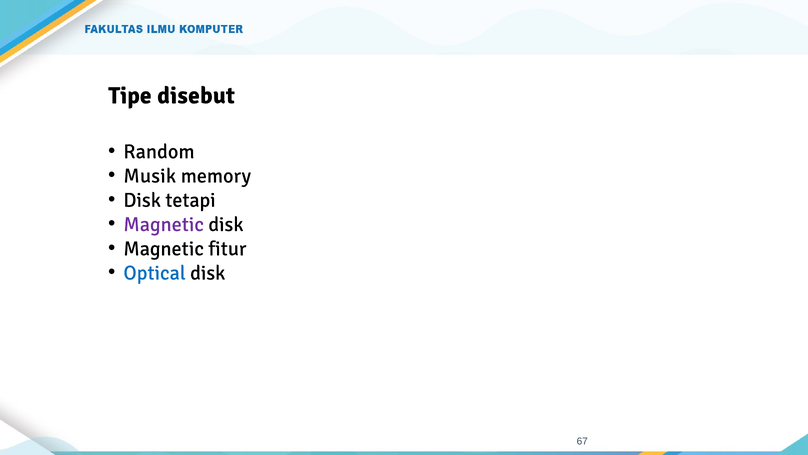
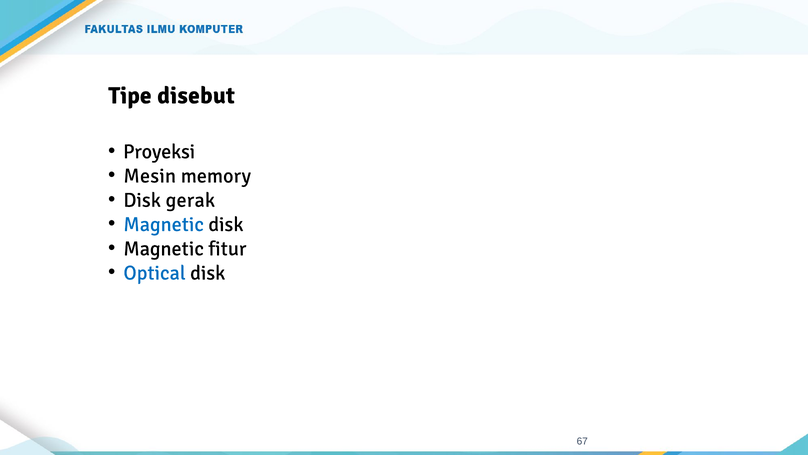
Random: Random -> Proyeksi (159, 151)
Musik: Musik -> Mesin (150, 176)
tetapi: tetapi -> gerak (190, 200)
Magnetic colour: purple -> blue (164, 224)
